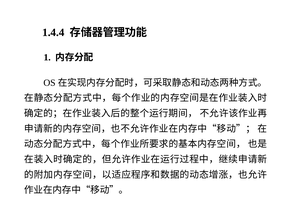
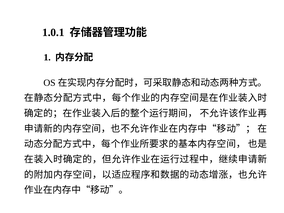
1.4.4: 1.4.4 -> 1.0.1 (53, 32)
